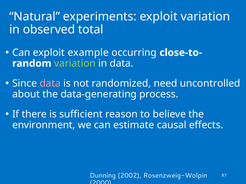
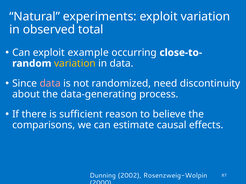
variation colour: light green -> yellow (75, 64)
uncontrolled: uncontrolled -> discontinuity (210, 84)
environment: environment -> comparisons (44, 125)
